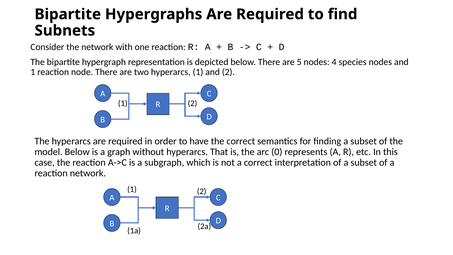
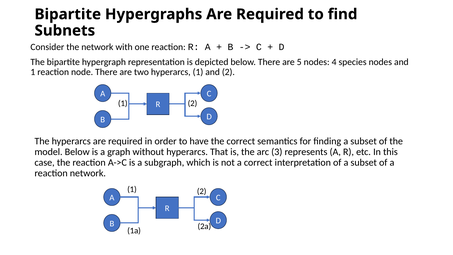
0: 0 -> 3 (277, 152)
